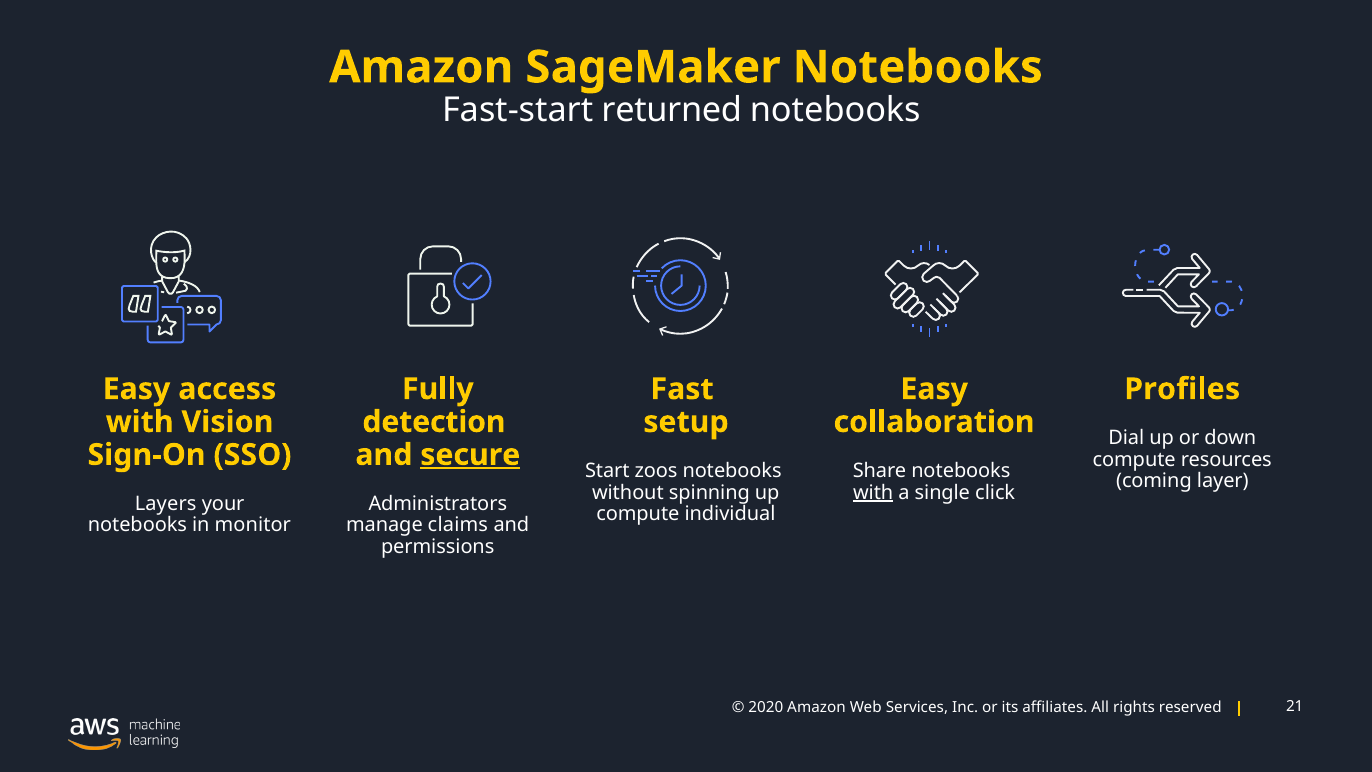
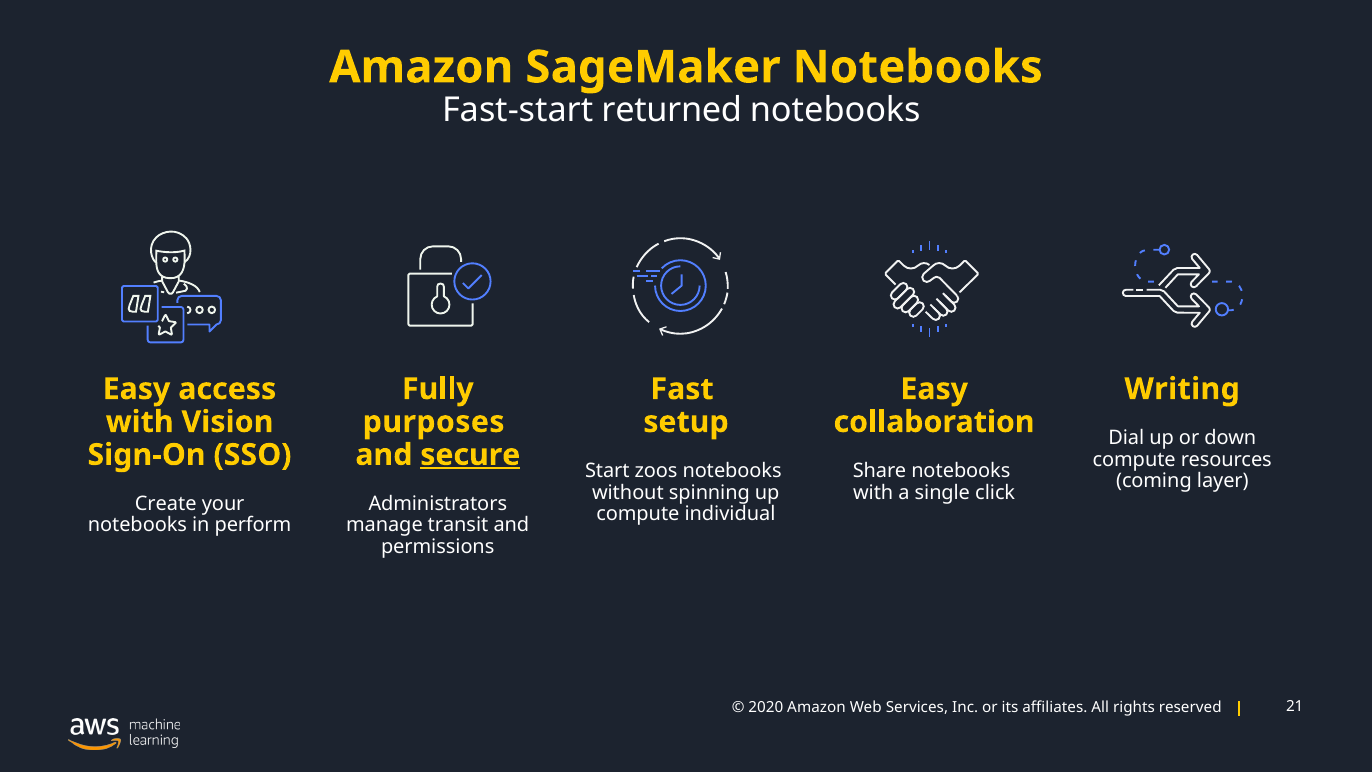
Profiles: Profiles -> Writing (1182, 389)
detection: detection -> purposes (434, 422)
with underline: present -> none (873, 492)
Layers: Layers -> Create (166, 504)
monitor: monitor -> perform (253, 525)
claims: claims -> transit (458, 525)
